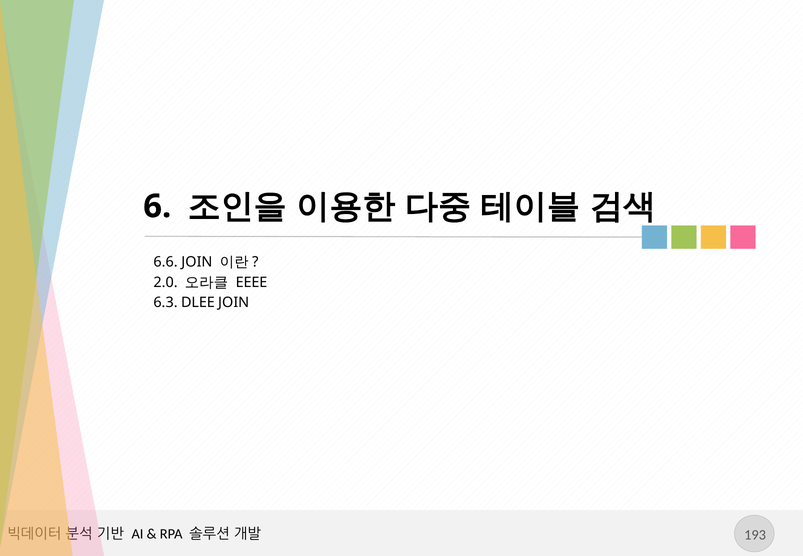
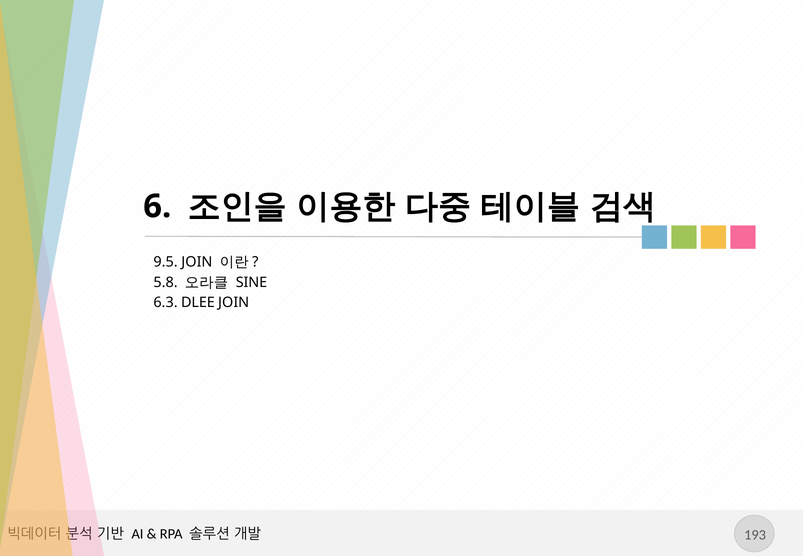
6.6: 6.6 -> 9.5 (166, 262)
2.0: 2.0 -> 5.8 (166, 282)
EEEE: EEEE -> SINE (252, 282)
